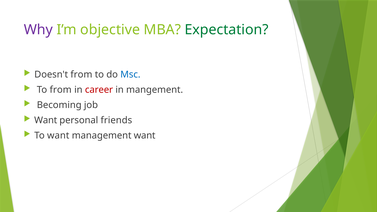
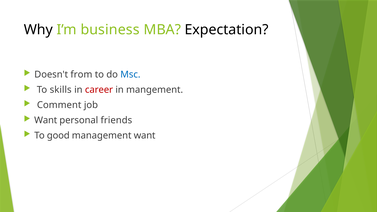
Why colour: purple -> black (38, 30)
objective: objective -> business (110, 30)
Expectation colour: green -> black (227, 30)
To from: from -> skills (61, 90)
Becoming: Becoming -> Comment (59, 105)
To want: want -> good (58, 136)
